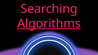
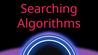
Algorithms underline: present -> none (49, 24)
